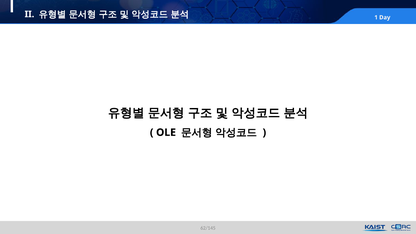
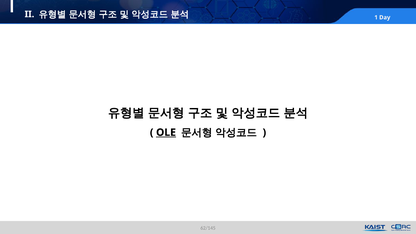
OLE underline: none -> present (166, 132)
